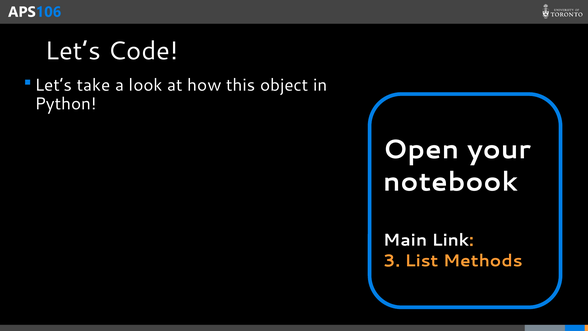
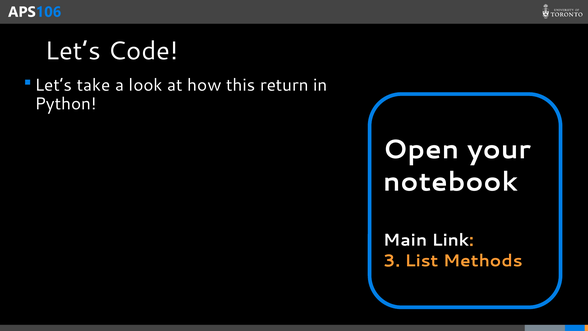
object: object -> return (284, 85)
